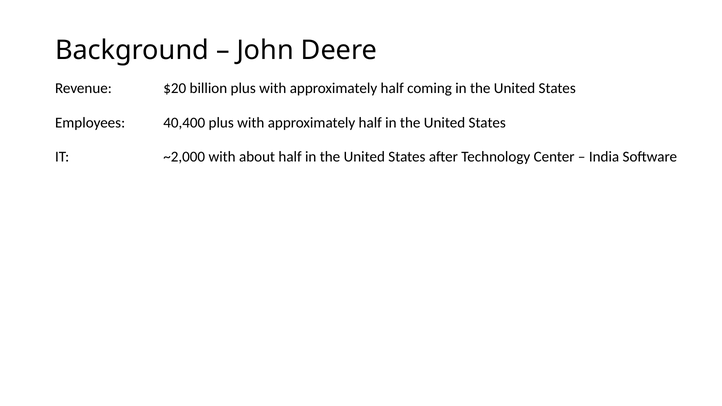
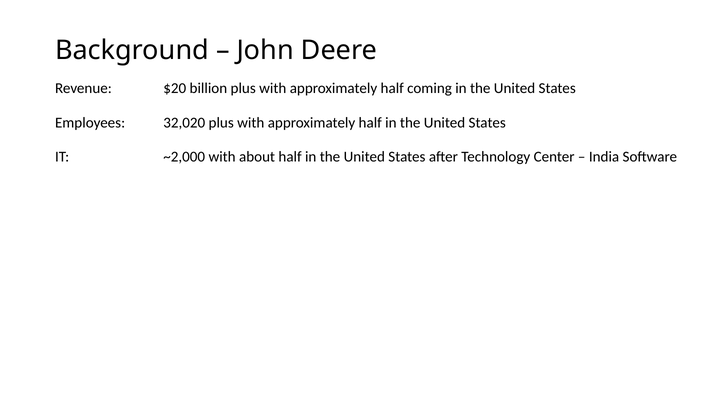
40,400: 40,400 -> 32,020 (184, 123)
